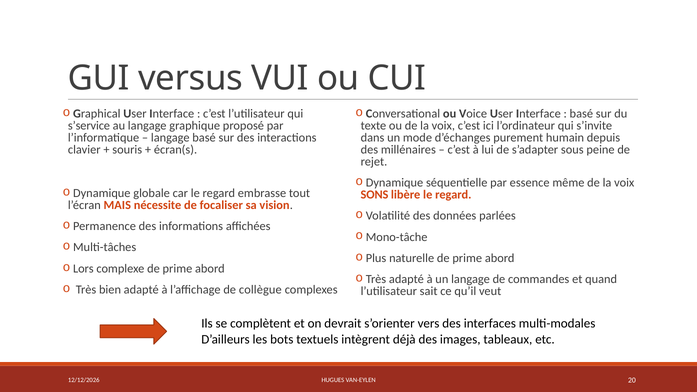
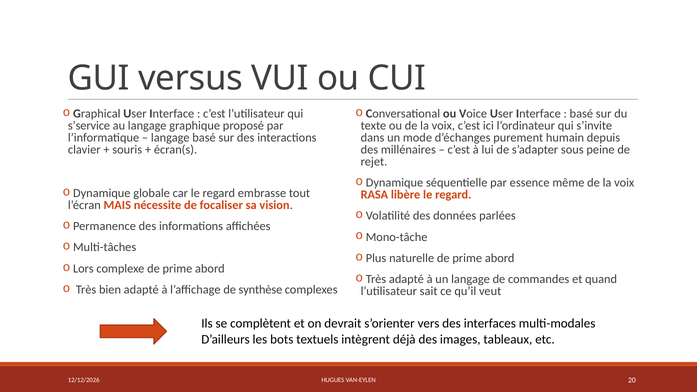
SONS: SONS -> RASA (374, 195)
collègue: collègue -> synthèse (260, 290)
